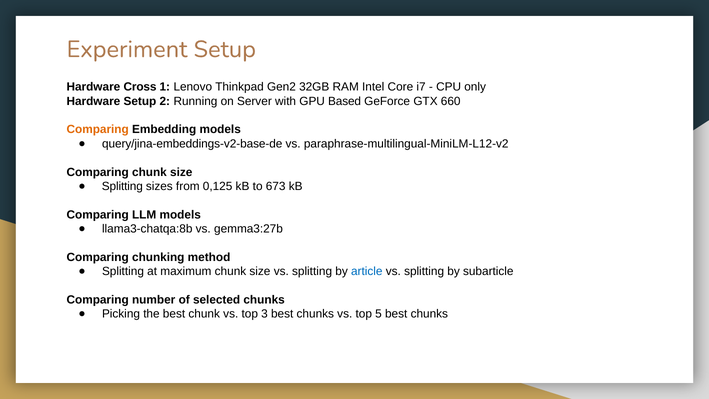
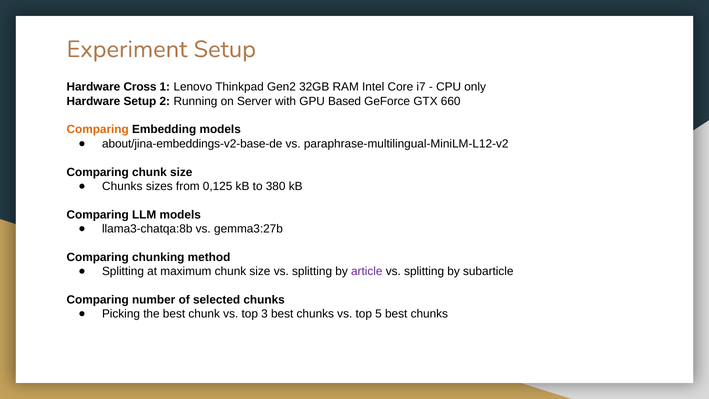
query/jina-embeddings-v2-base-de: query/jina-embeddings-v2-base-de -> about/jina-embeddings-v2-base-de (192, 144)
Splitting: Splitting -> Chunks (122, 186)
673: 673 -> 380 (276, 186)
article colour: blue -> purple (367, 271)
